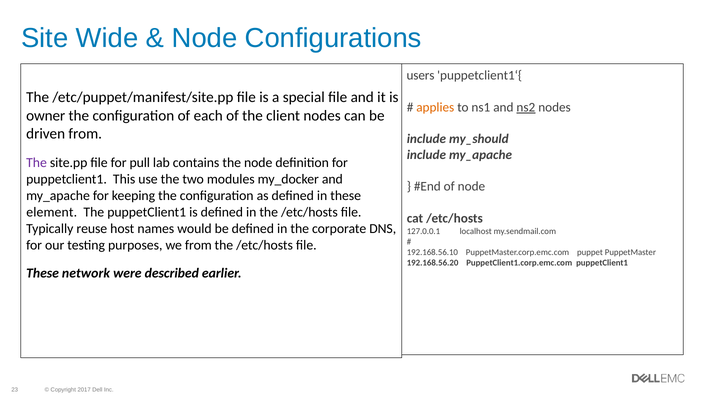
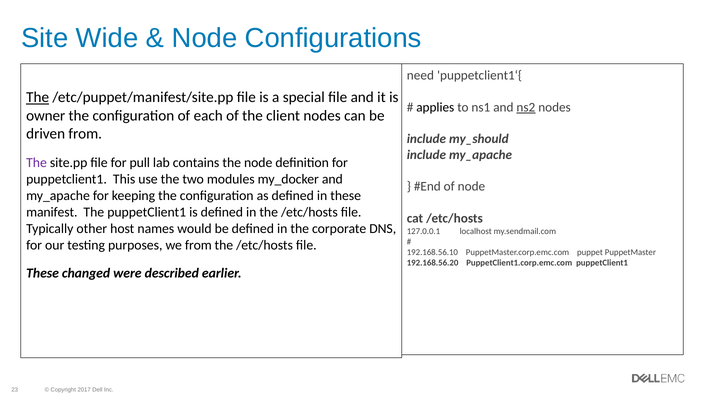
users: users -> need (420, 75)
The underline: none -> present (38, 97)
applies colour: orange -> black (435, 107)
element: element -> manifest (52, 212)
reuse: reuse -> other (92, 228)
network: network -> changed (86, 273)
